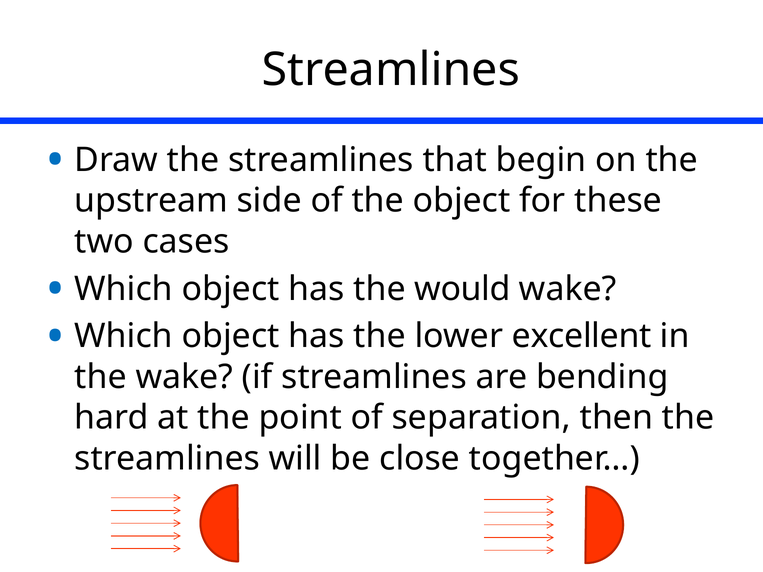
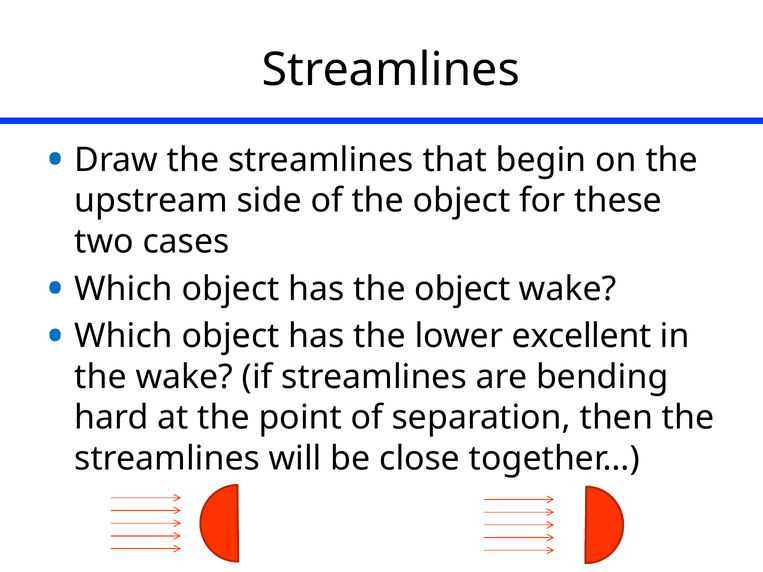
has the would: would -> object (463, 289)
